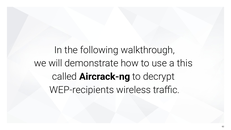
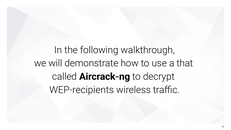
this: this -> that (185, 63)
